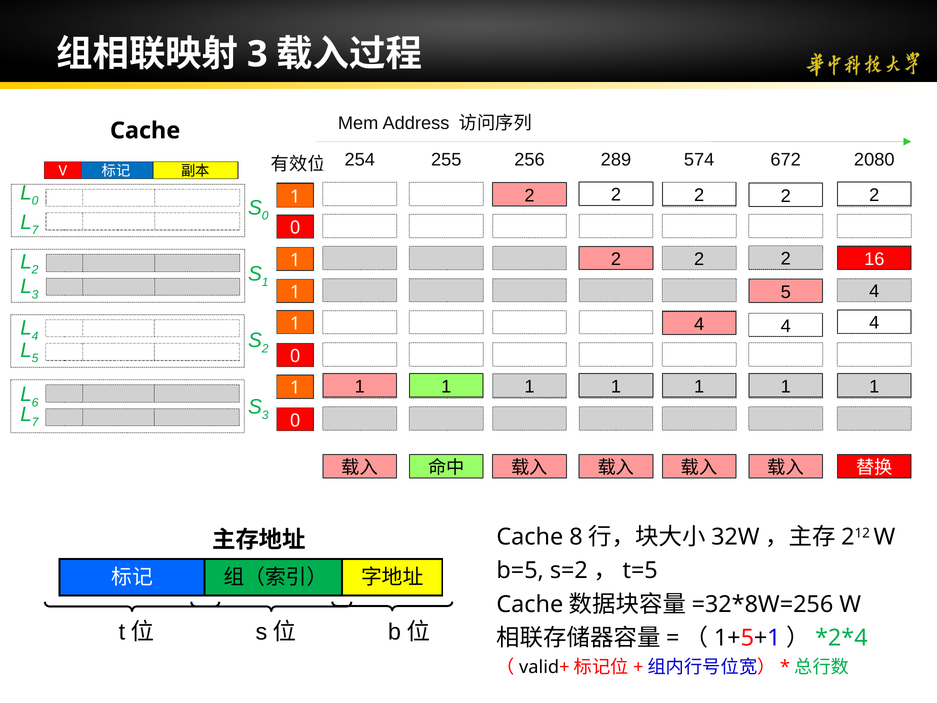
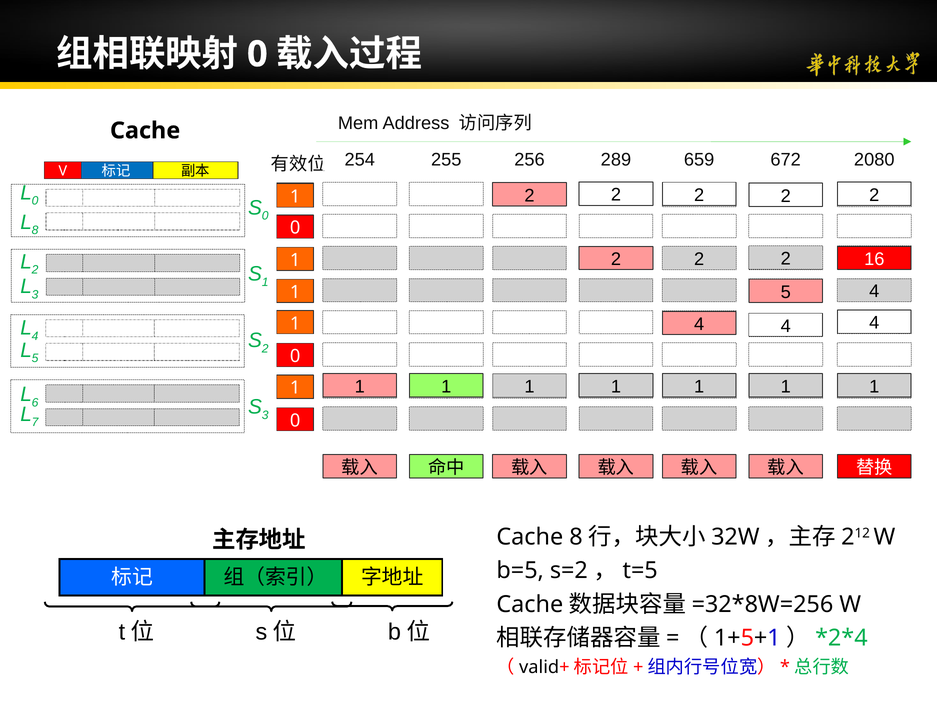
3: 3 -> 0 (257, 54)
574: 574 -> 659 (699, 160)
7: 7 -> 8 (35, 230)
